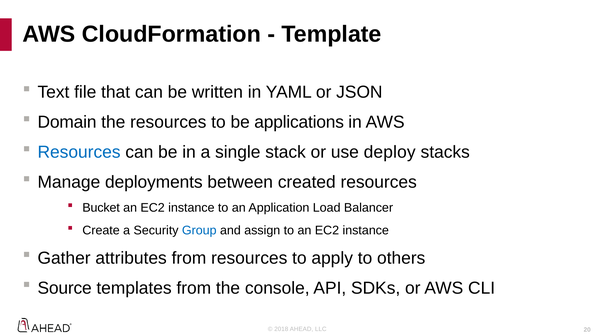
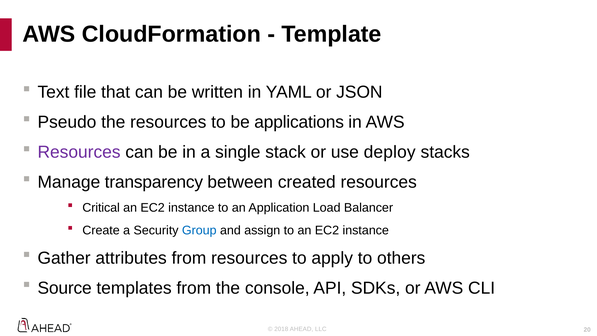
Domain: Domain -> Pseudo (67, 122)
Resources colour: blue -> purple (79, 152)
deployments: deployments -> transparency (154, 182)
Bucket: Bucket -> Critical (101, 208)
